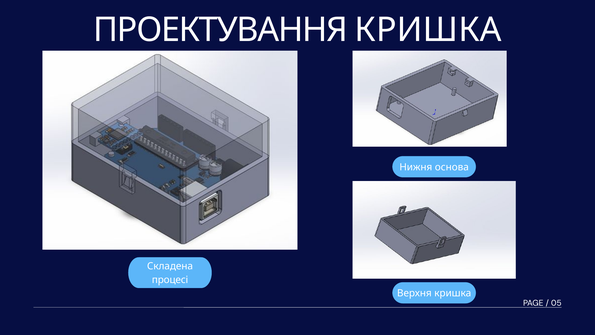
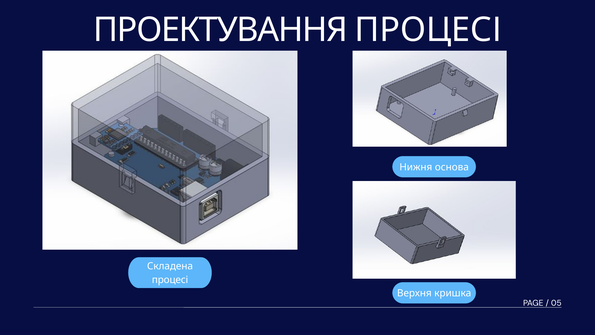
ПРОЕКТУВАННЯ КРИШКА: КРИШКА -> ПРОЦЕСІ (428, 30)
